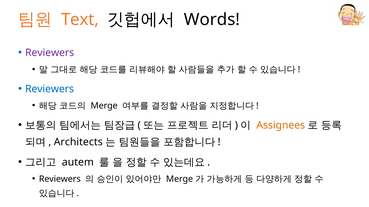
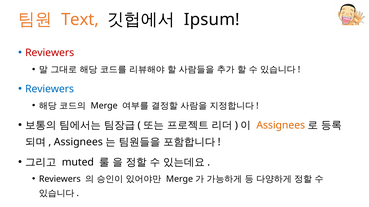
Words: Words -> Ipsum (212, 20)
Reviewers colour: purple -> red (50, 53)
Architects: Architects -> Assignees (78, 142)
autem: autem -> muted (78, 163)
